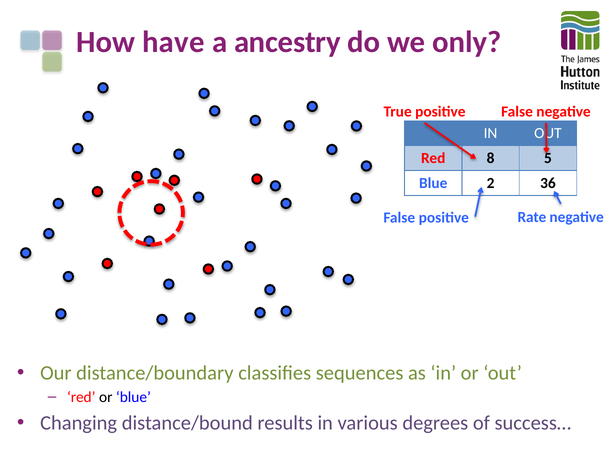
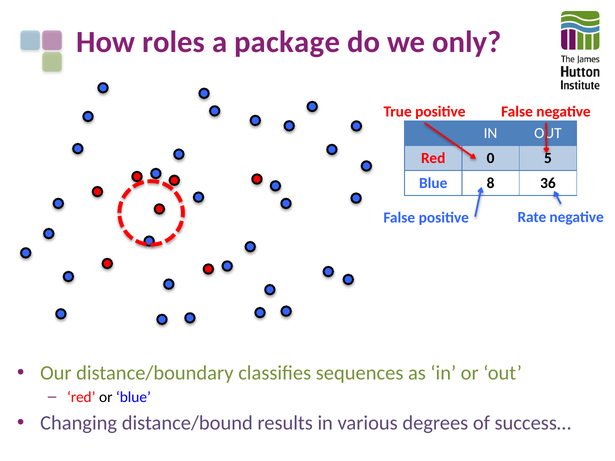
have: have -> roles (174, 42)
ancestry: ancestry -> package (287, 42)
8: 8 -> 0 (491, 158)
2: 2 -> 8 (491, 183)
